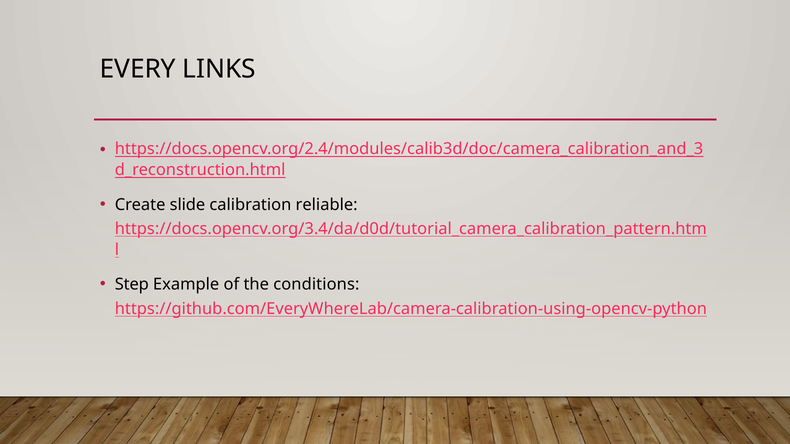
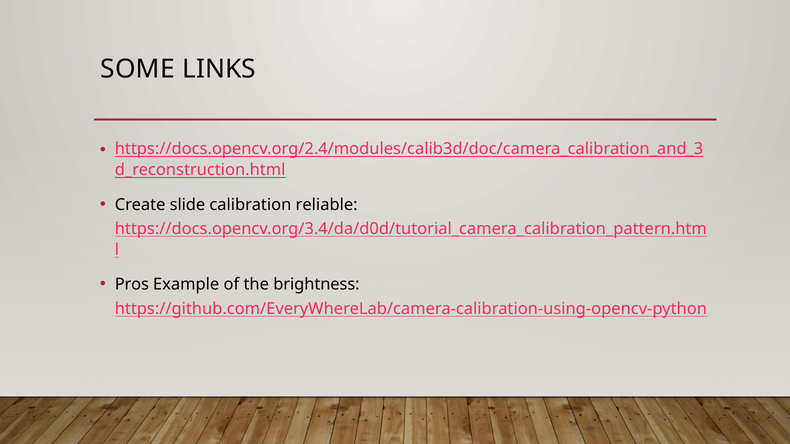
EVERY: EVERY -> SOME (138, 69)
Step: Step -> Pros (132, 285)
conditions: conditions -> brightness (316, 285)
